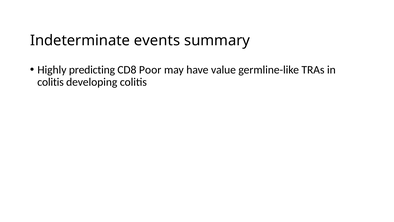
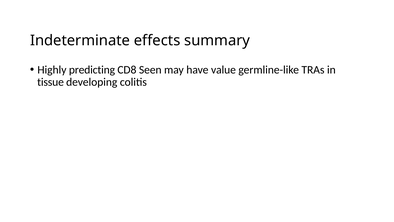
events: events -> effects (157, 40)
Poor: Poor -> Seen (150, 70)
colitis: colitis -> tissue (51, 82)
